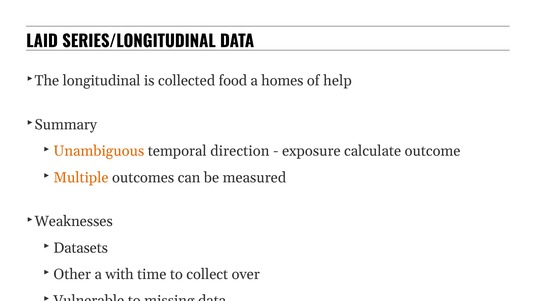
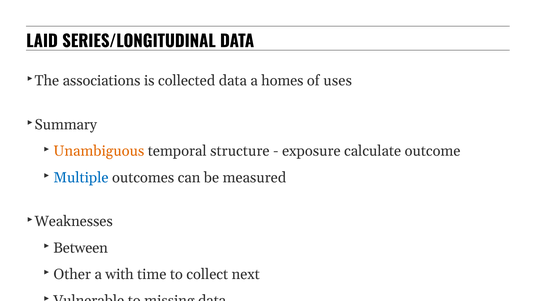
longitudinal: longitudinal -> associations (102, 81)
collected food: food -> data (233, 81)
help: help -> uses (338, 81)
direction: direction -> structure (240, 151)
Multiple colour: orange -> blue (81, 177)
Datasets: Datasets -> Between (81, 248)
over: over -> next (246, 274)
